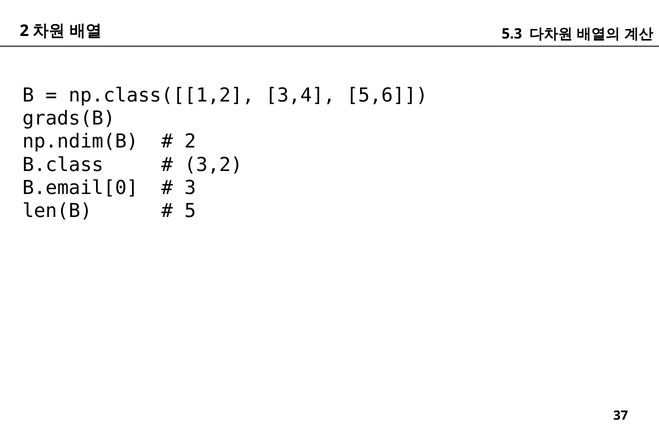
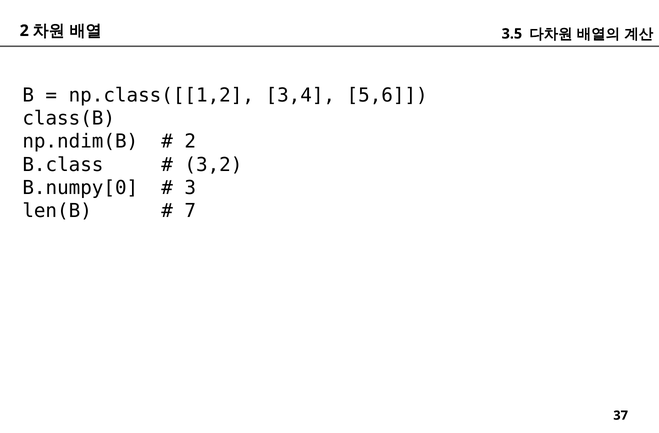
5.3: 5.3 -> 3.5 (512, 34)
grads(B: grads(B -> class(B (69, 119)
B.email[0: B.email[0 -> B.numpy[0 (80, 188)
5: 5 -> 7 (190, 211)
